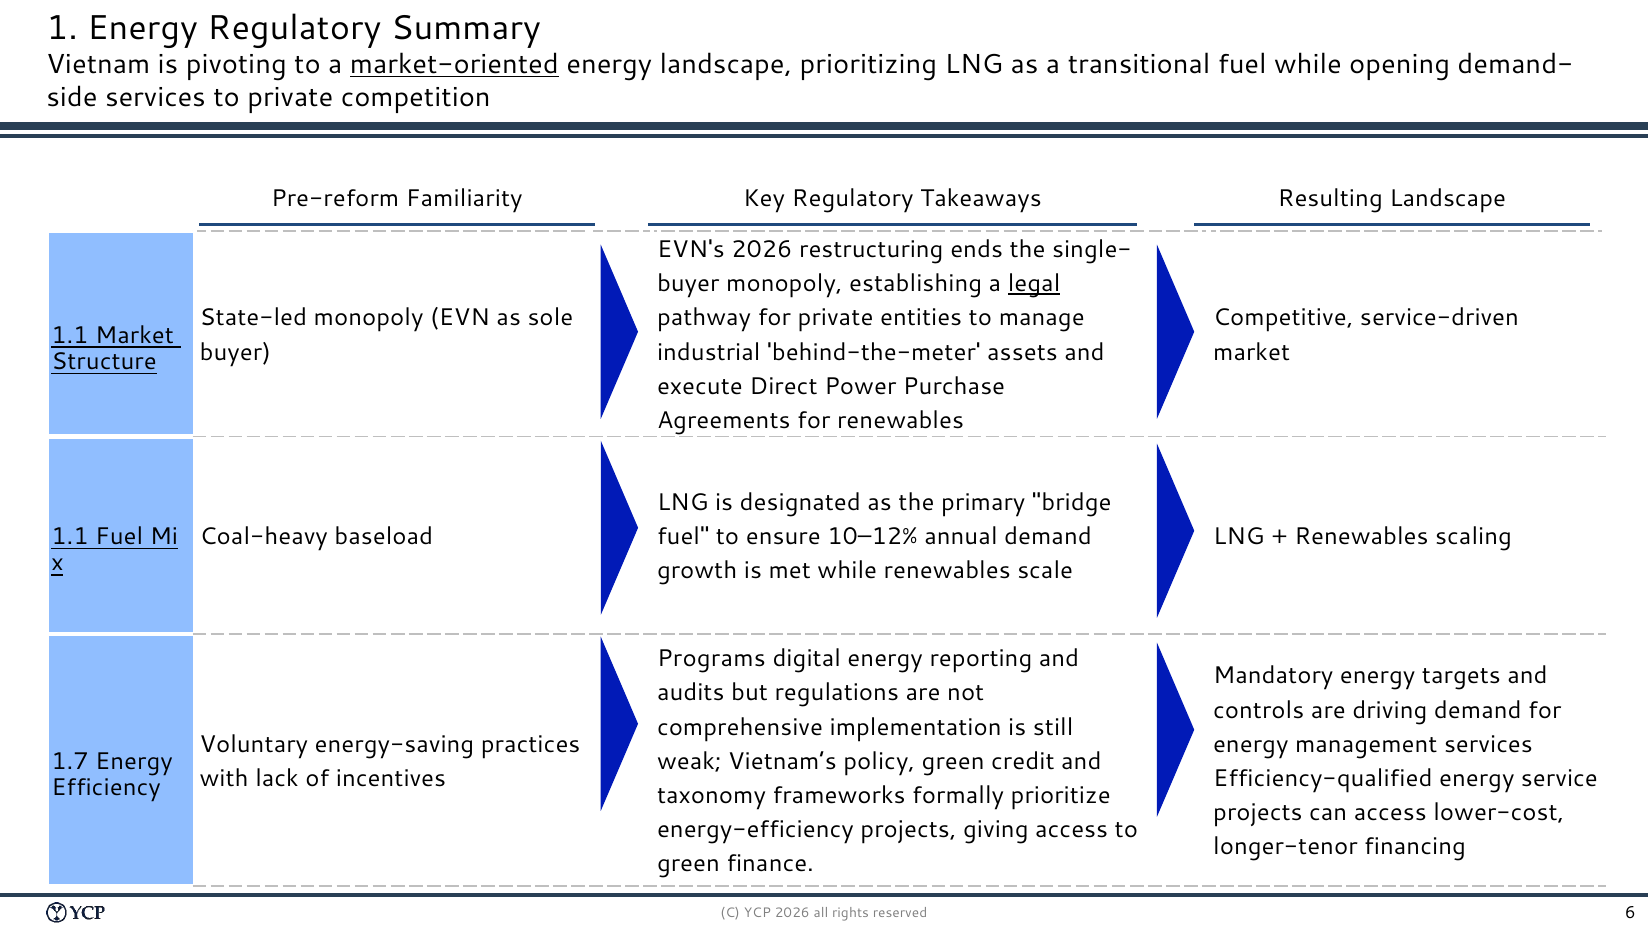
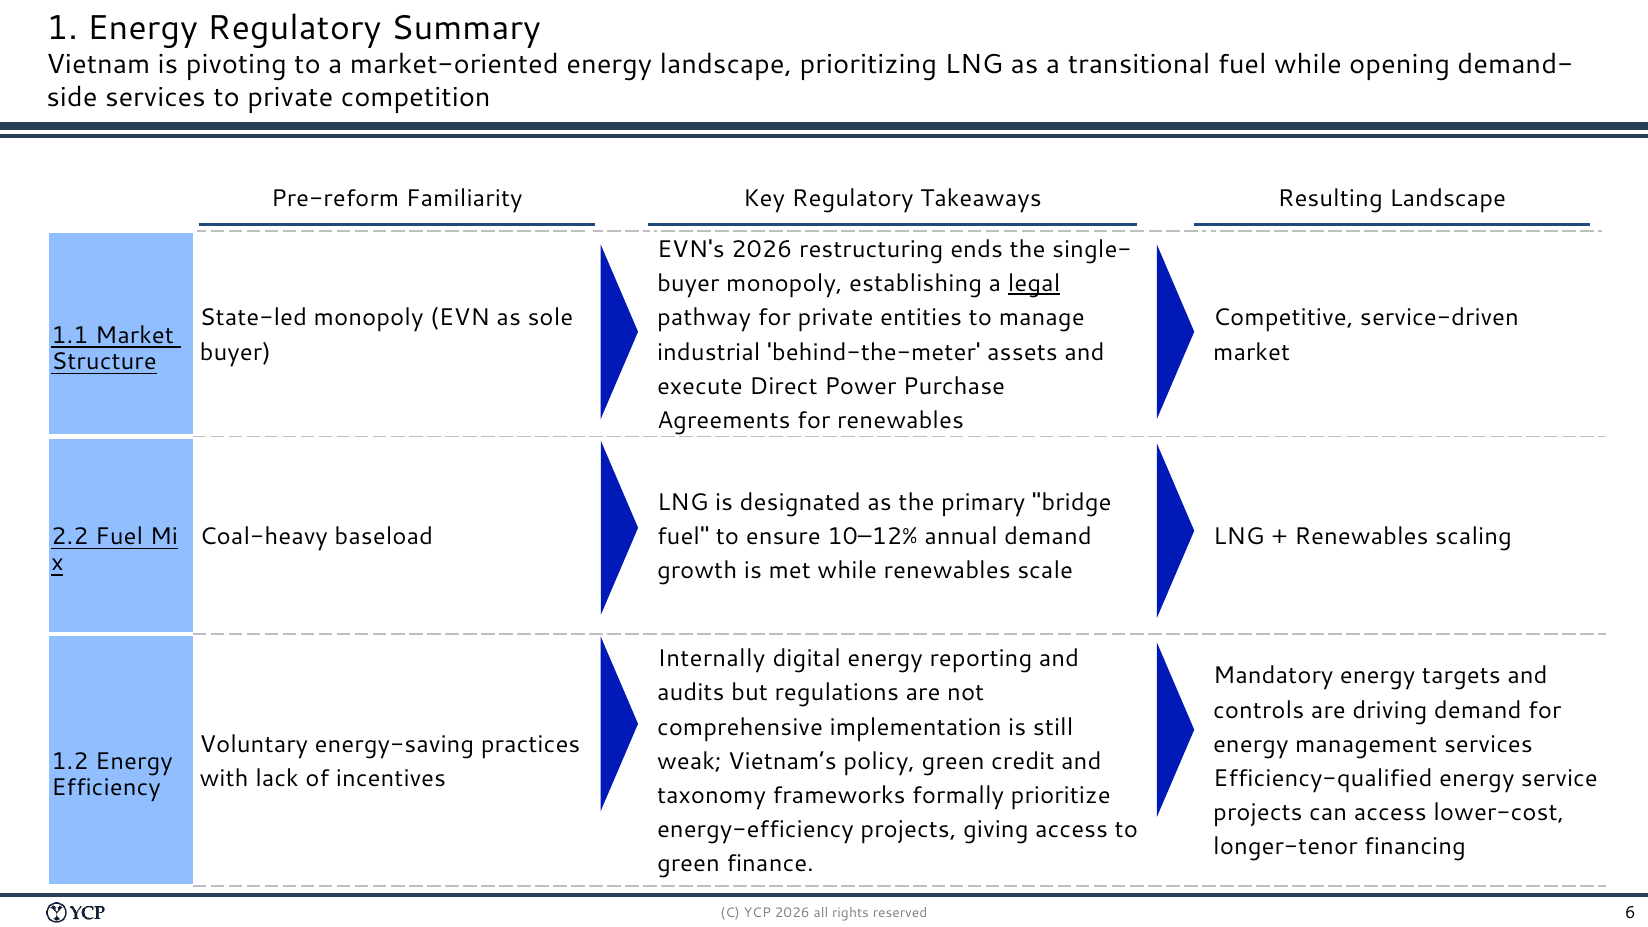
market-oriented underline: present -> none (454, 65)
1.1: 1.1 -> 2.2 (70, 537)
Programs: Programs -> Internally (711, 659)
1.7: 1.7 -> 1.2 (70, 761)
